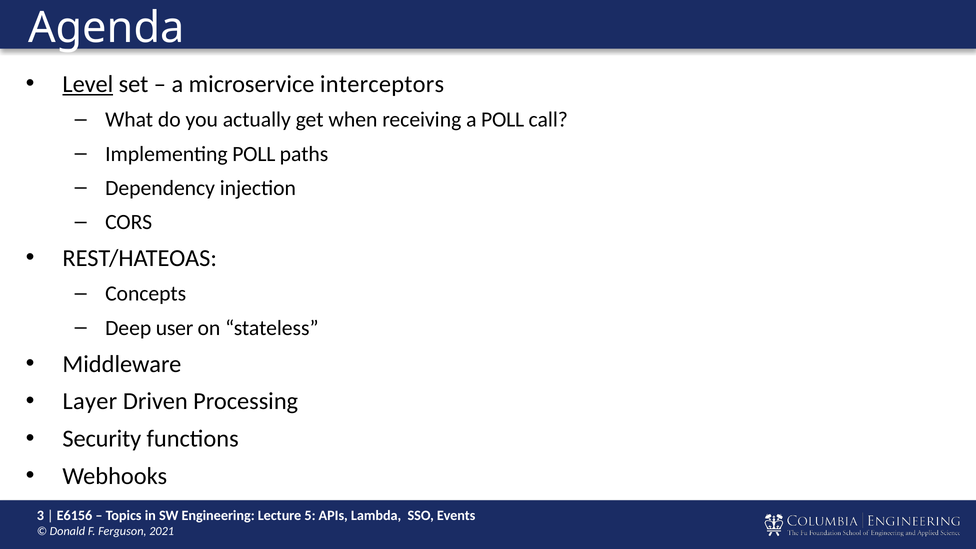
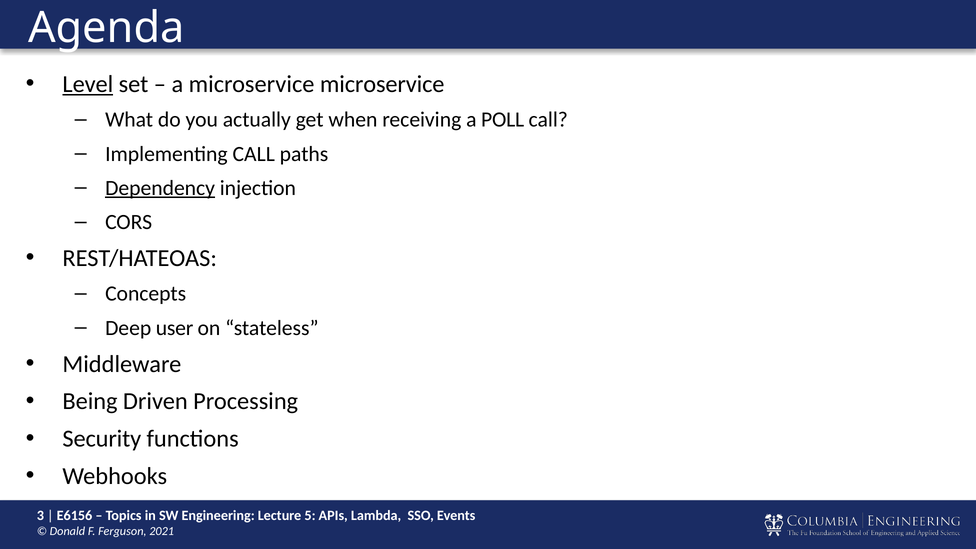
microservice interceptors: interceptors -> microservice (382, 84)
Implementing POLL: POLL -> CALL (254, 154)
Dependency underline: none -> present (160, 188)
Layer: Layer -> Being (90, 401)
